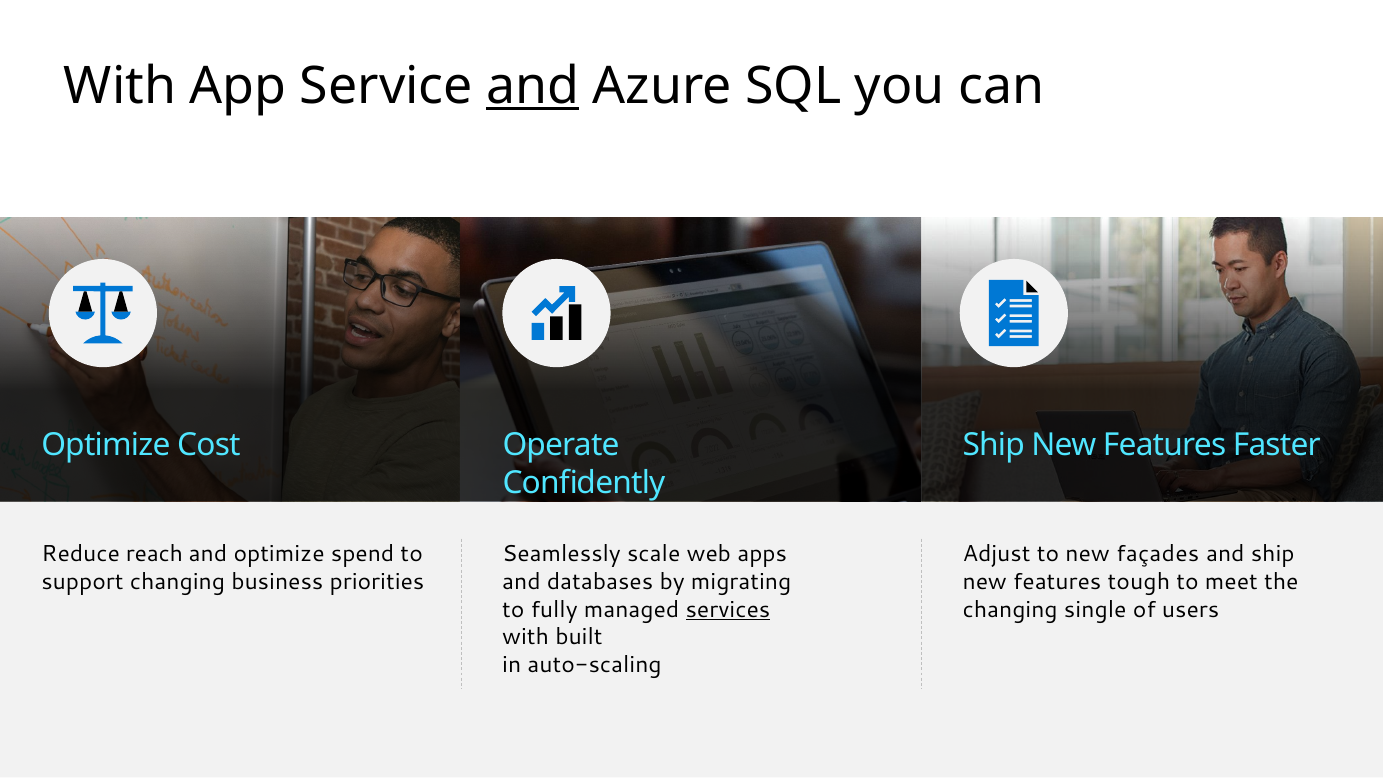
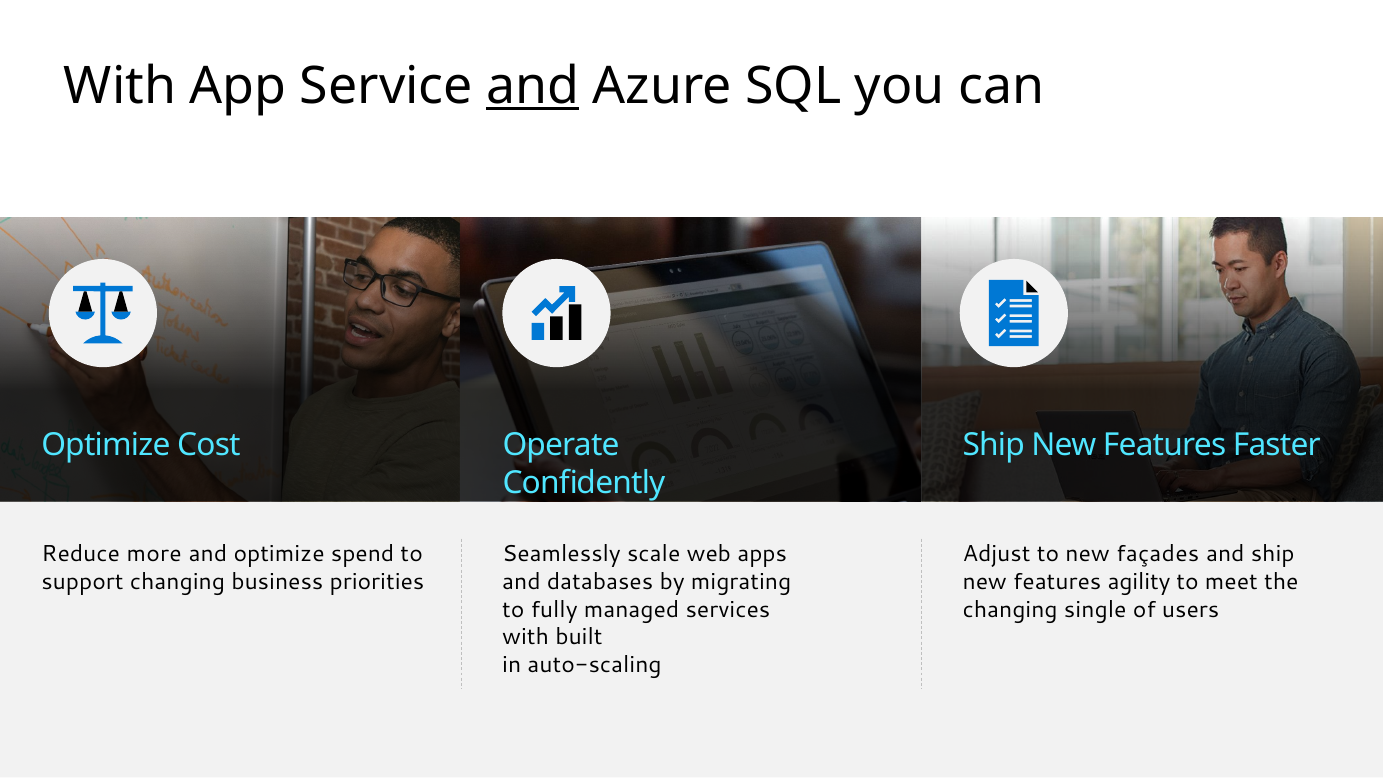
reach: reach -> more (154, 554)
tough: tough -> agility (1139, 582)
services underline: present -> none (728, 609)
